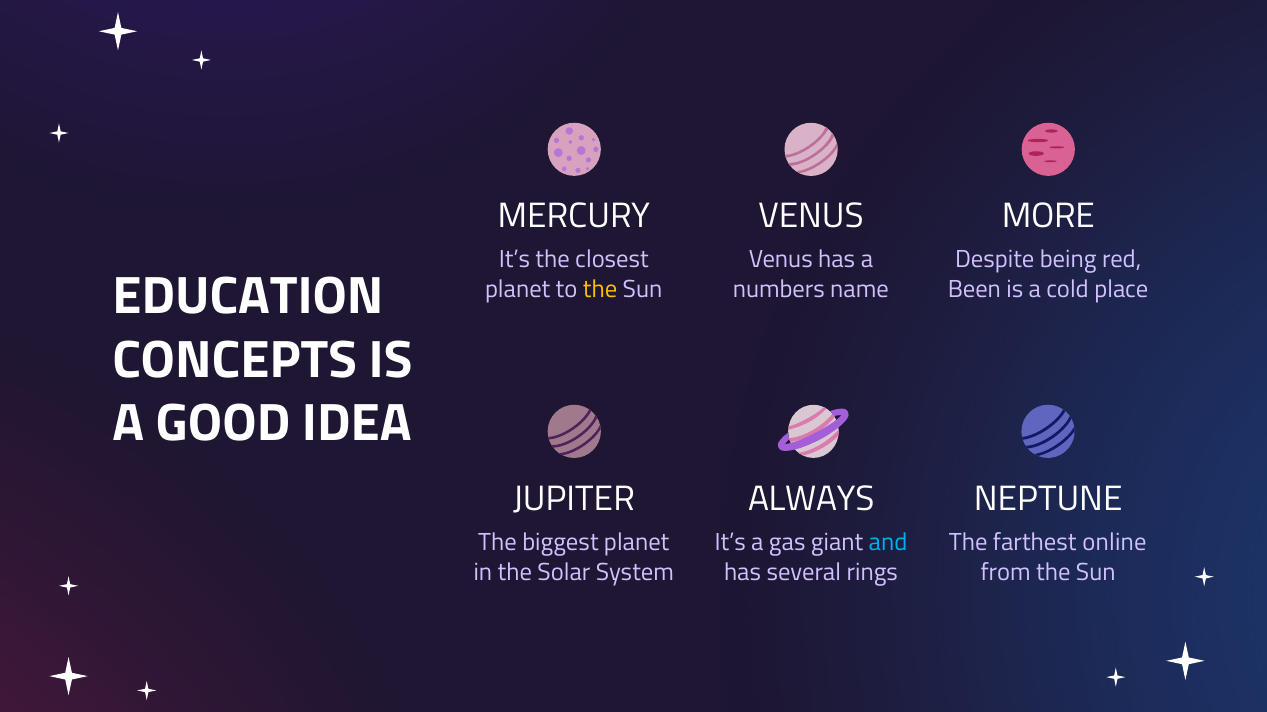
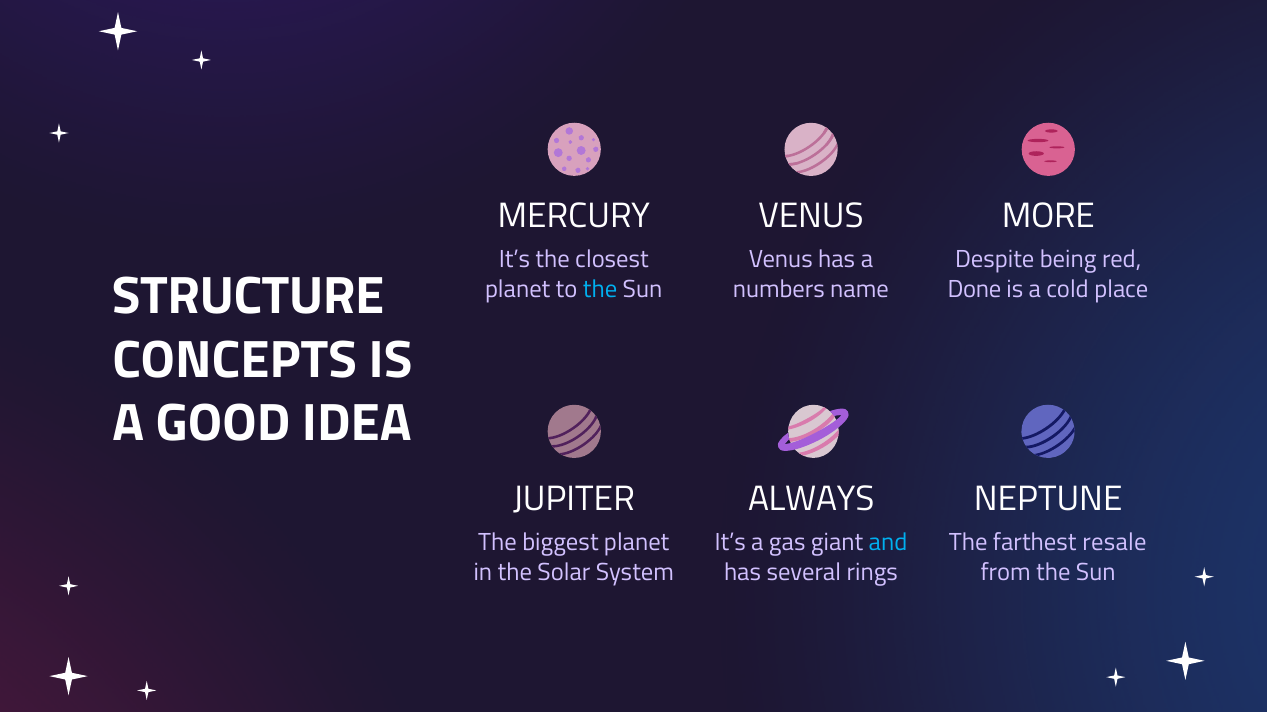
EDUCATION: EDUCATION -> STRUCTURE (248, 297)
the colour: yellow -> light blue (600, 289)
Been: Been -> Done (974, 289)
online: online -> resale (1115, 543)
